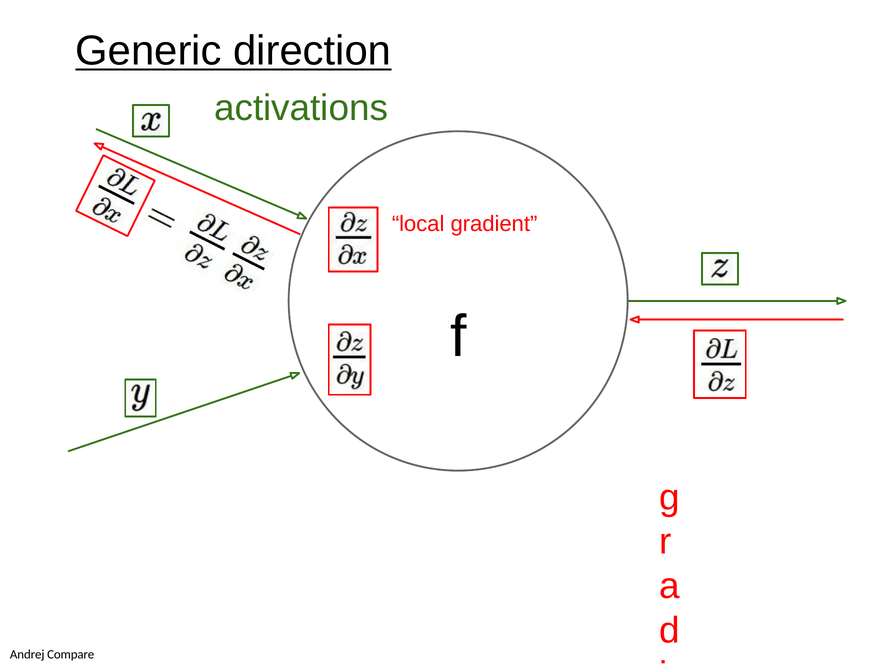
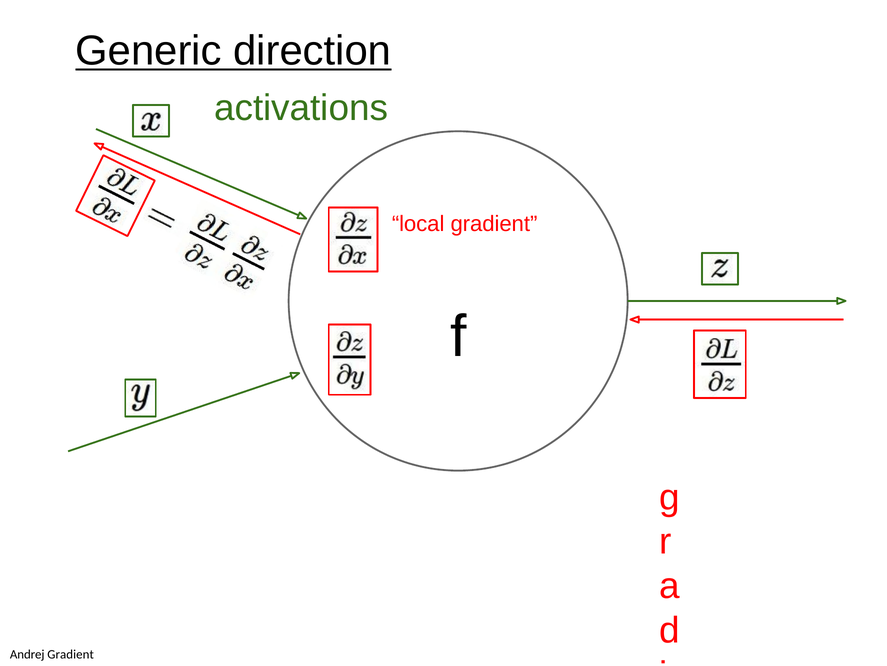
Andrej Compare: Compare -> Gradient (71, 654)
